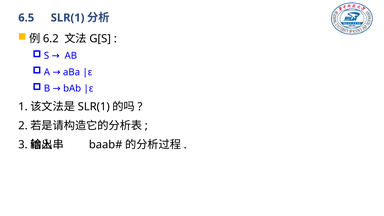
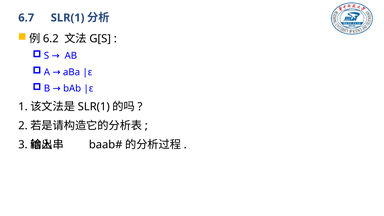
6.5: 6.5 -> 6.7 (26, 18)
